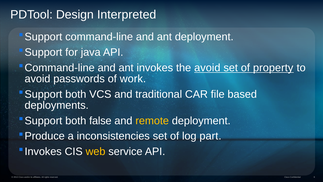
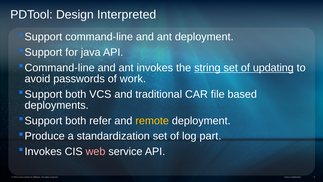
the avoid: avoid -> string (207, 68)
property: property -> updating (273, 68)
false: false -> refer (100, 121)
inconsistencies: inconsistencies -> standardization (113, 136)
web colour: yellow -> pink (96, 151)
